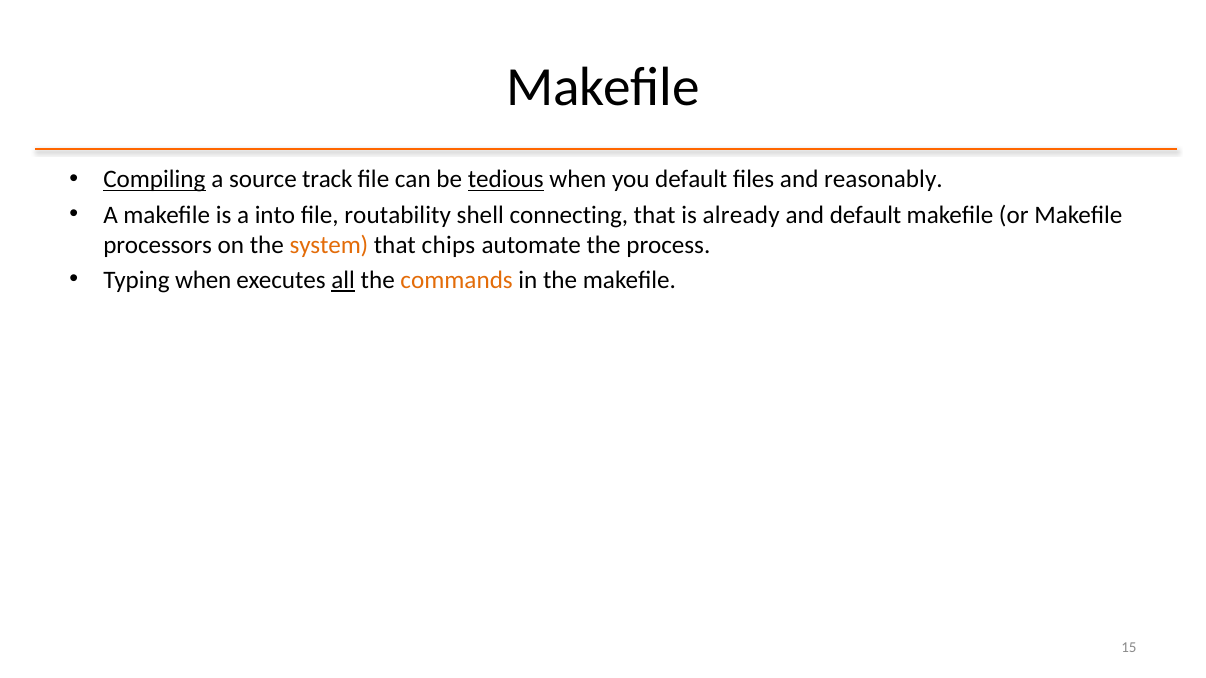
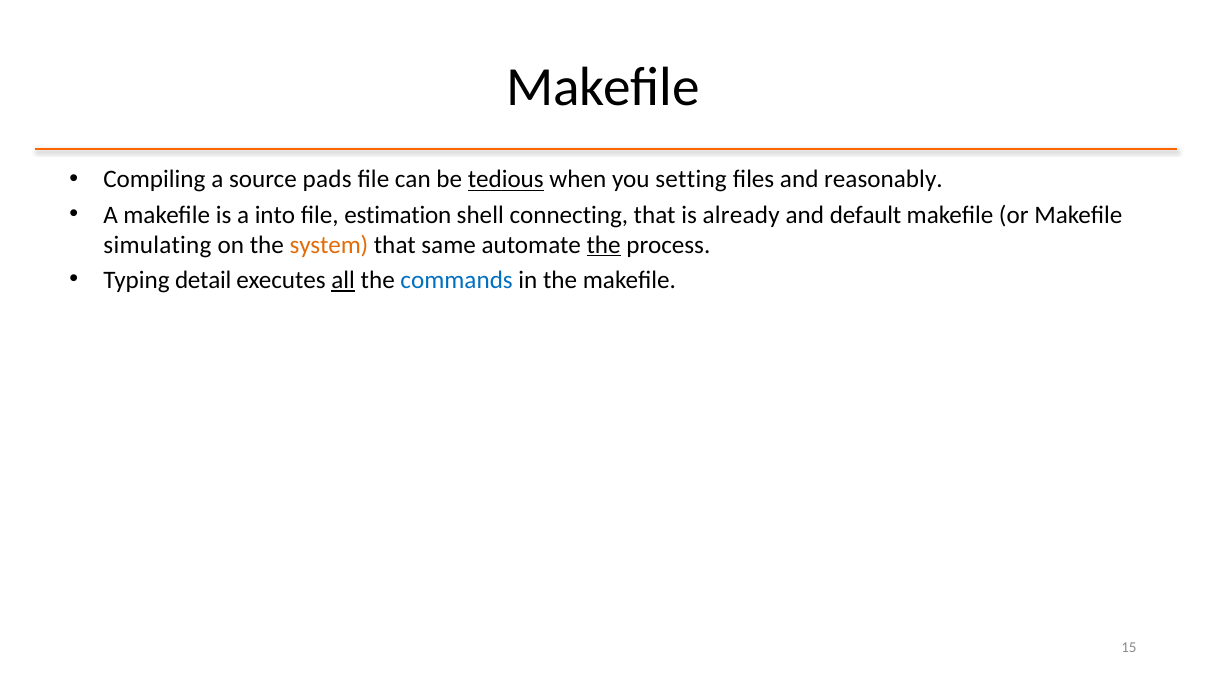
Compiling underline: present -> none (154, 180)
track: track -> pads (327, 180)
you default: default -> setting (691, 180)
routability: routability -> estimation (398, 215)
processors: processors -> simulating (157, 245)
chips: chips -> same (449, 245)
the underline: none -> present (604, 245)
Typing when: when -> detail (203, 280)
commands colour: orange -> blue (457, 280)
